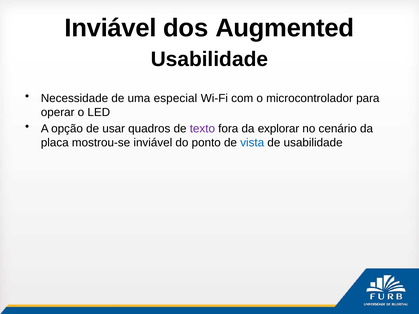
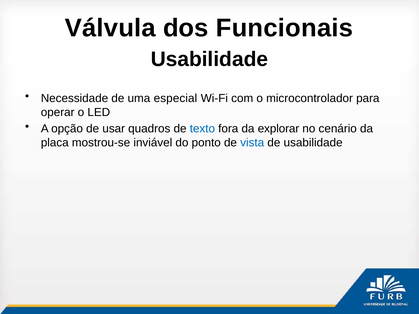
Inviável: Inviável -> Válvula (110, 28)
Augmented: Augmented -> Funcionais (284, 28)
texto colour: purple -> blue (202, 129)
